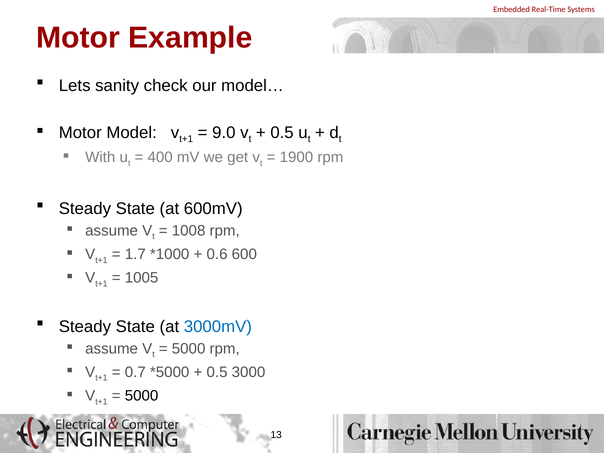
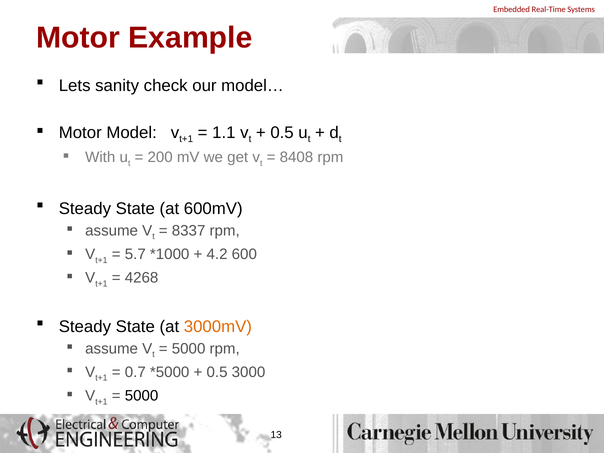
9.0: 9.0 -> 1.1 (224, 133)
400: 400 -> 200 (160, 157)
1900: 1900 -> 8408 (296, 157)
1008: 1008 -> 8337 (189, 231)
1.7: 1.7 -> 5.7 (135, 254)
0.6: 0.6 -> 4.2 (217, 254)
1005: 1005 -> 4268 (142, 278)
3000mV colour: blue -> orange (218, 327)
